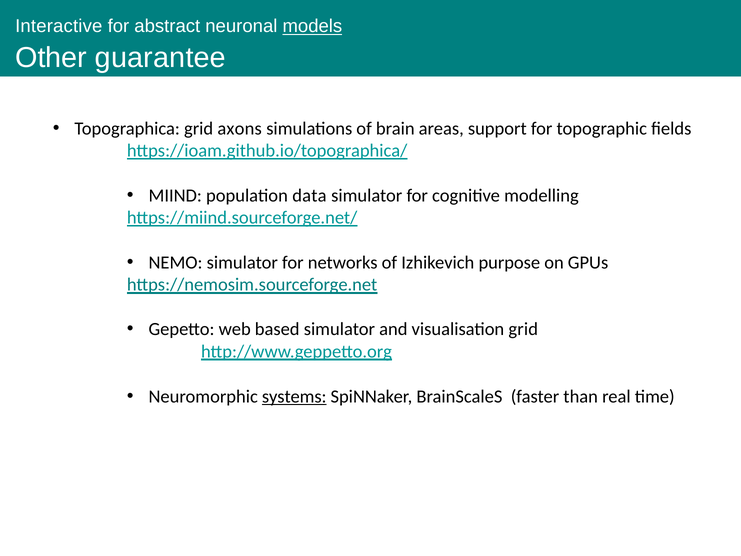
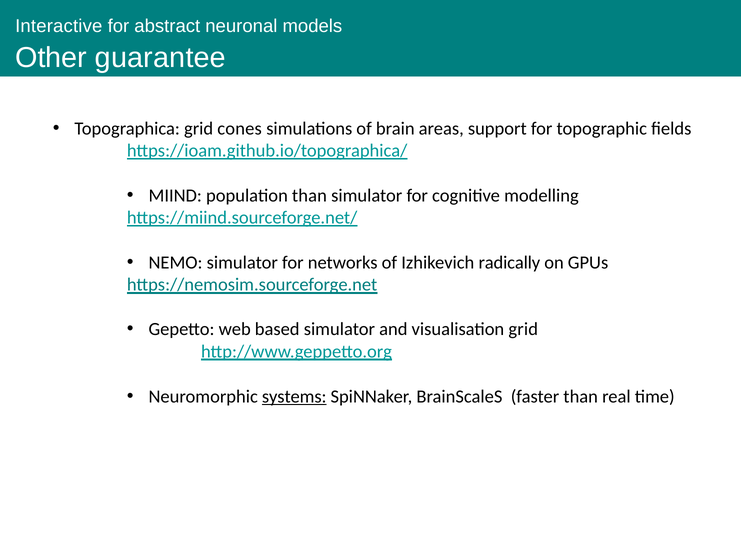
models underline: present -> none (312, 26)
axons: axons -> cones (240, 128)
population data: data -> than (309, 195)
purpose: purpose -> radically (509, 262)
